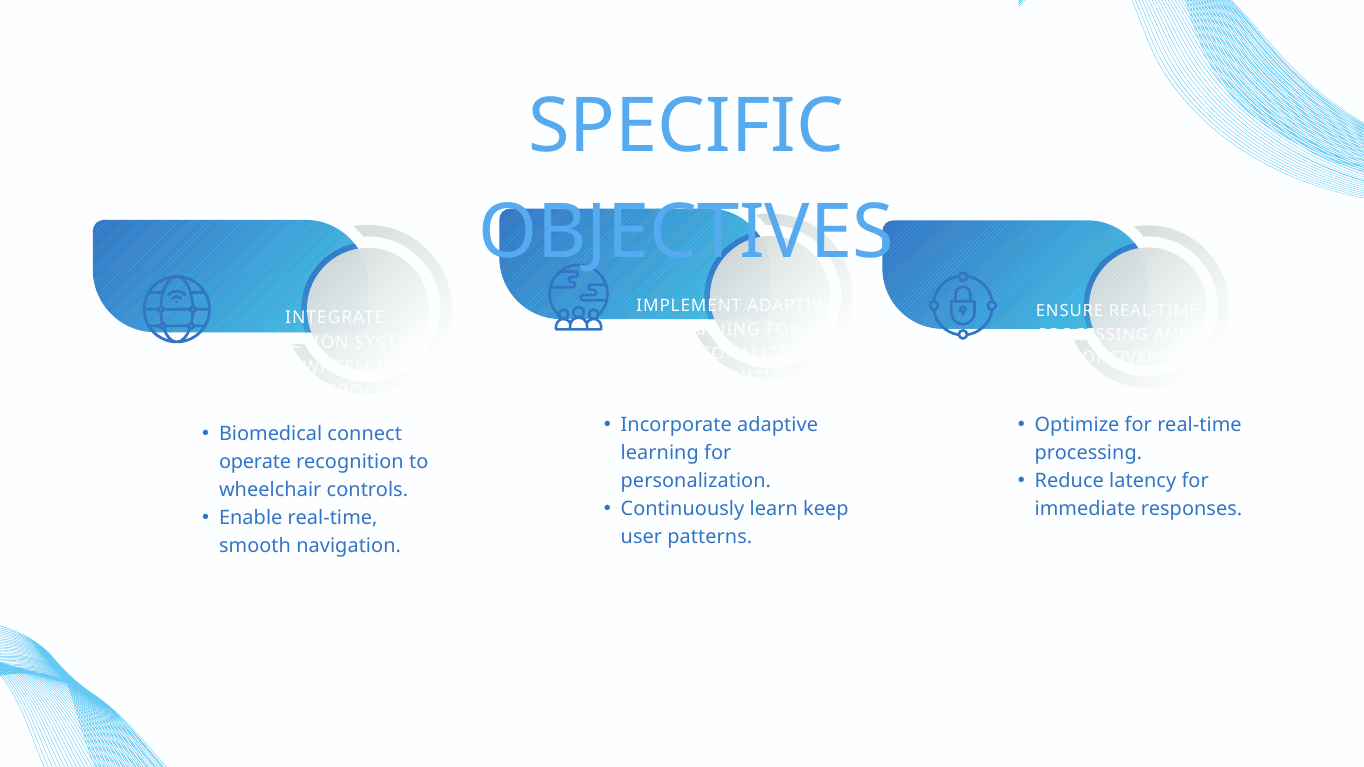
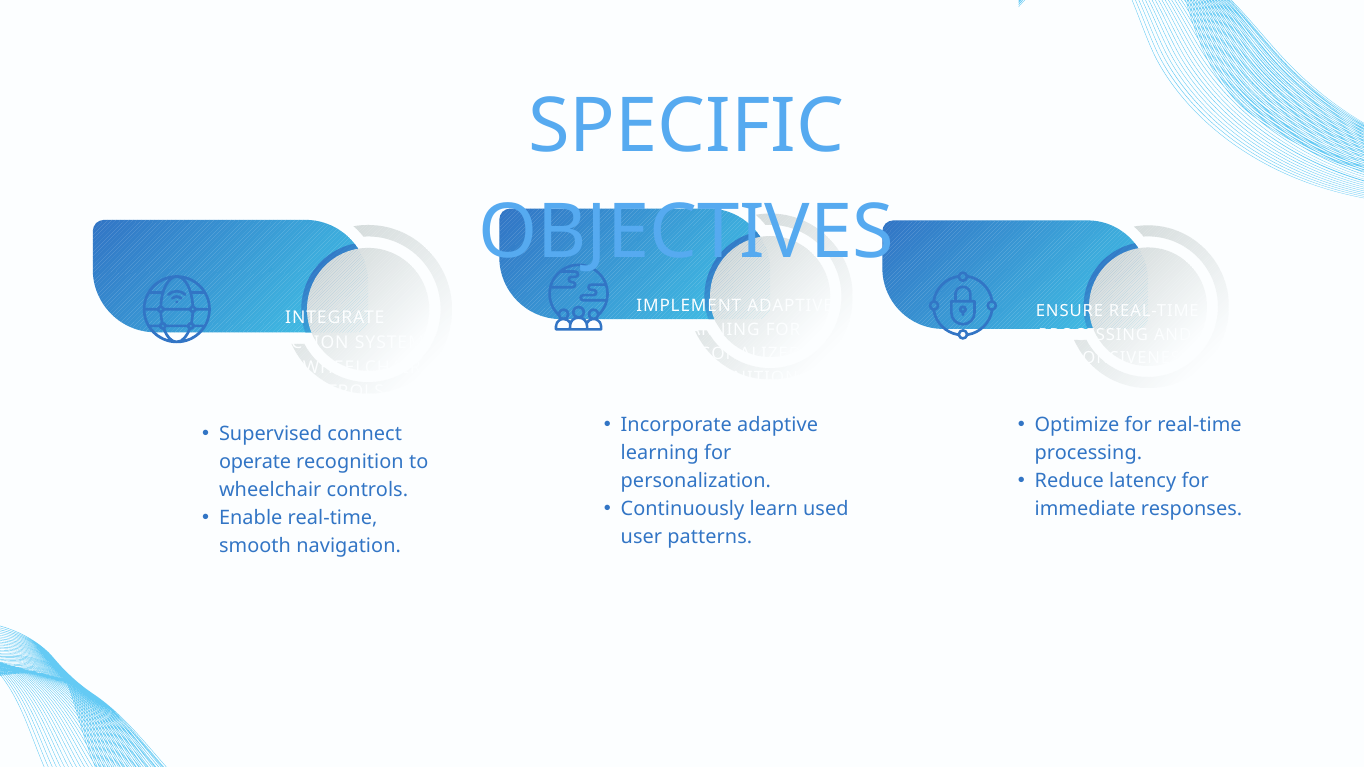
Biomedical: Biomedical -> Supervised (271, 434)
keep: keep -> used (826, 509)
